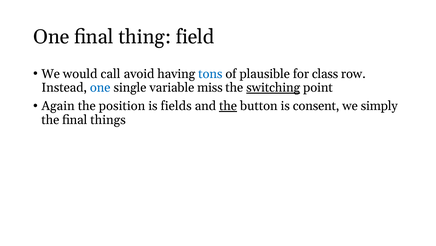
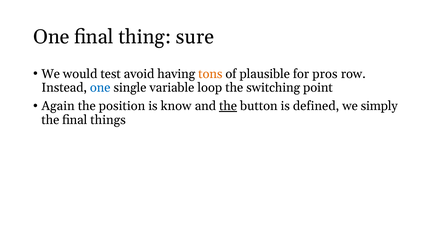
field: field -> sure (195, 37)
call: call -> test (111, 74)
tons colour: blue -> orange (210, 74)
class: class -> pros (325, 74)
miss: miss -> loop (210, 87)
switching underline: present -> none (273, 87)
fields: fields -> know (176, 106)
consent: consent -> defined (316, 106)
